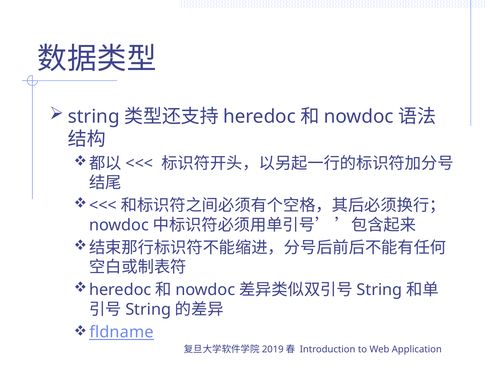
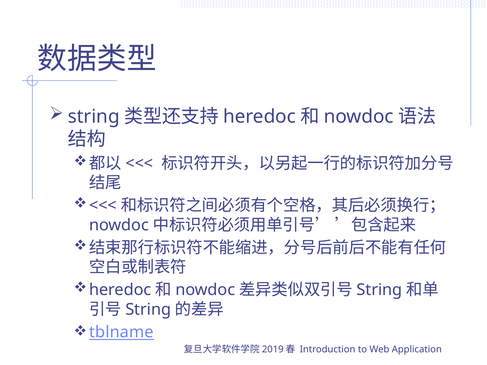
fldname: fldname -> tblname (121, 332)
